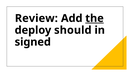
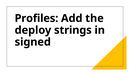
Review: Review -> Profiles (36, 18)
the underline: present -> none (95, 18)
should: should -> strings (73, 30)
